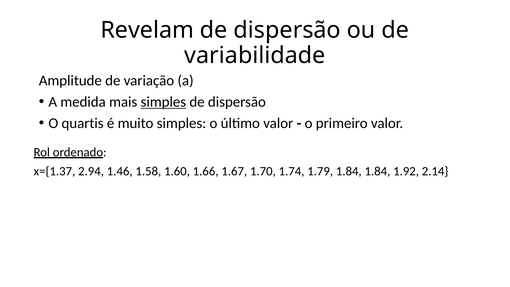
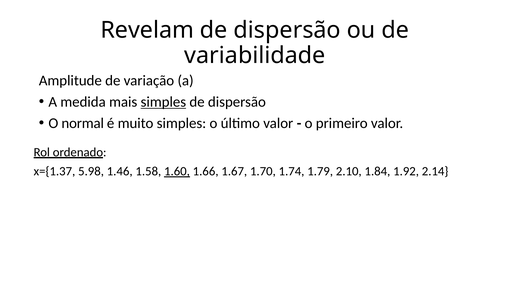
quartis: quartis -> normal (83, 123)
2.94: 2.94 -> 5.98 (91, 171)
1.60 underline: none -> present (177, 171)
1.79 1.84: 1.84 -> 2.10 (349, 171)
